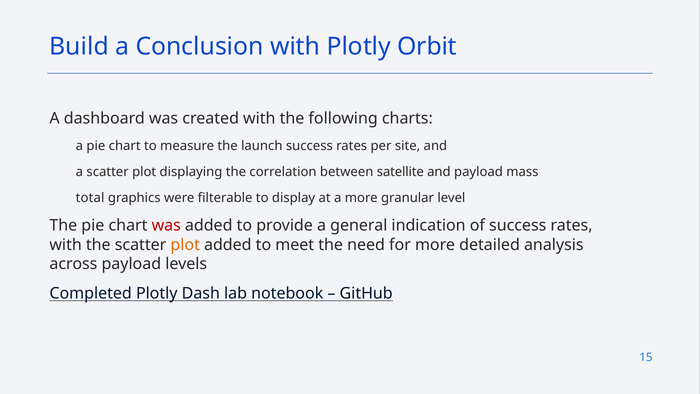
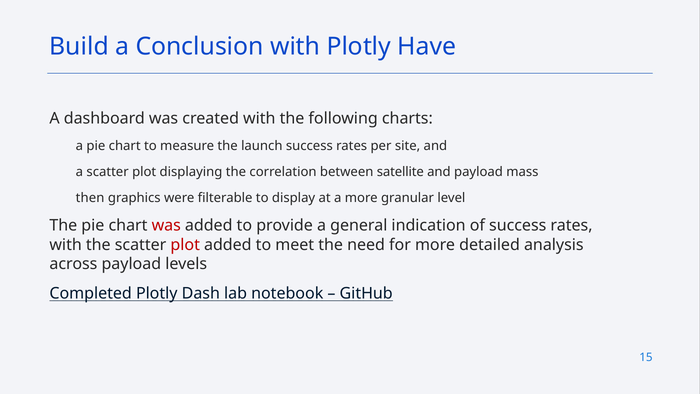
Orbit: Orbit -> Have (427, 47)
total: total -> then (90, 198)
plot colour: orange -> red (185, 245)
